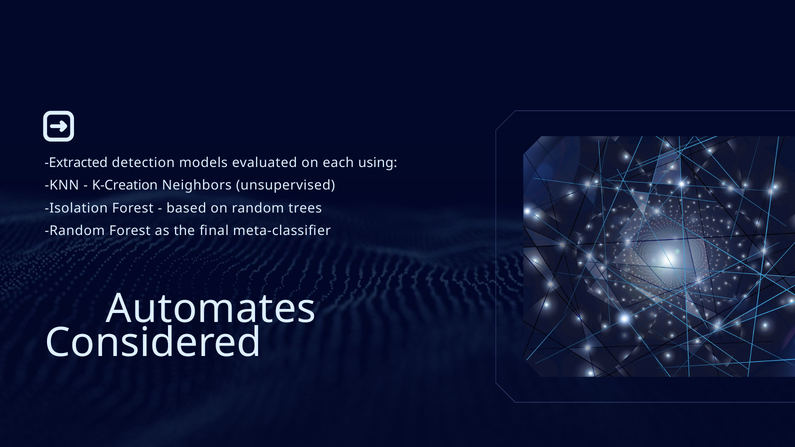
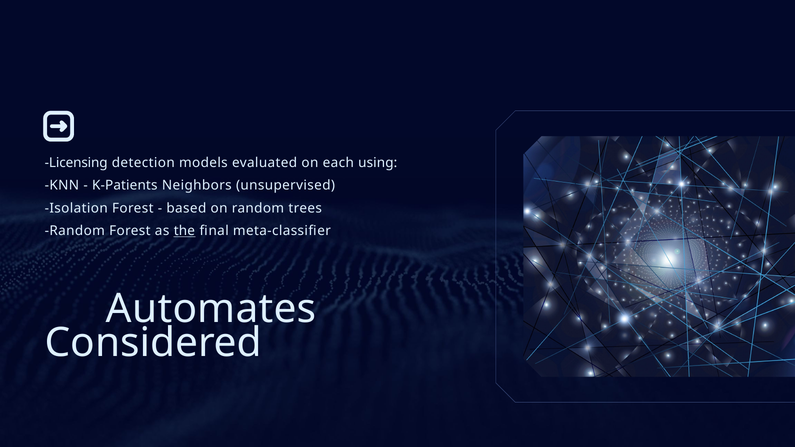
Extracted: Extracted -> Licensing (76, 163)
K-Creation: K-Creation -> K-Patients (125, 186)
the underline: none -> present (184, 231)
